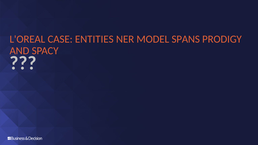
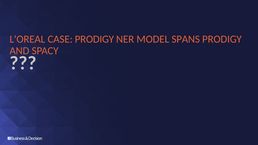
CASE ENTITIES: ENTITIES -> PRODIGY (94, 39)
